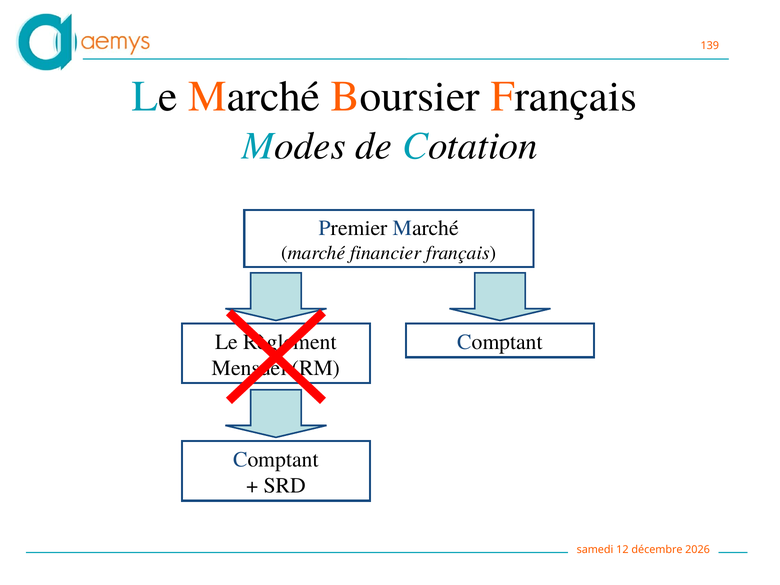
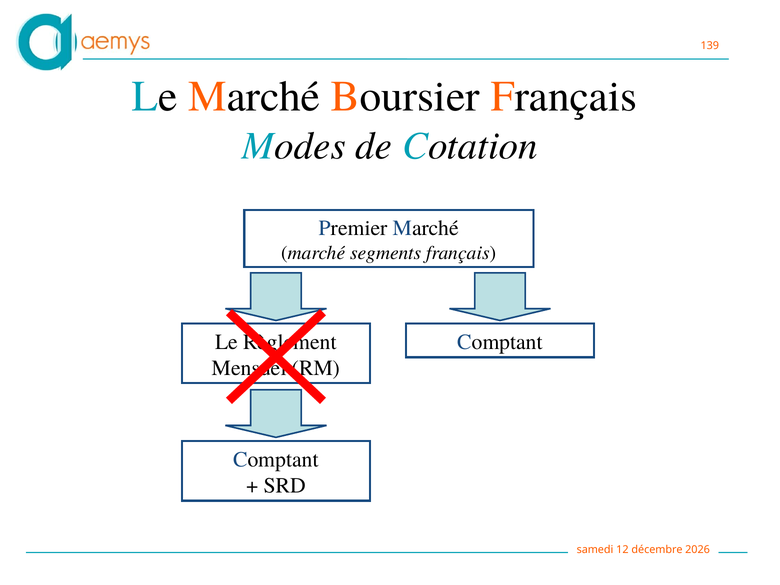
financier: financier -> segments (386, 253)
